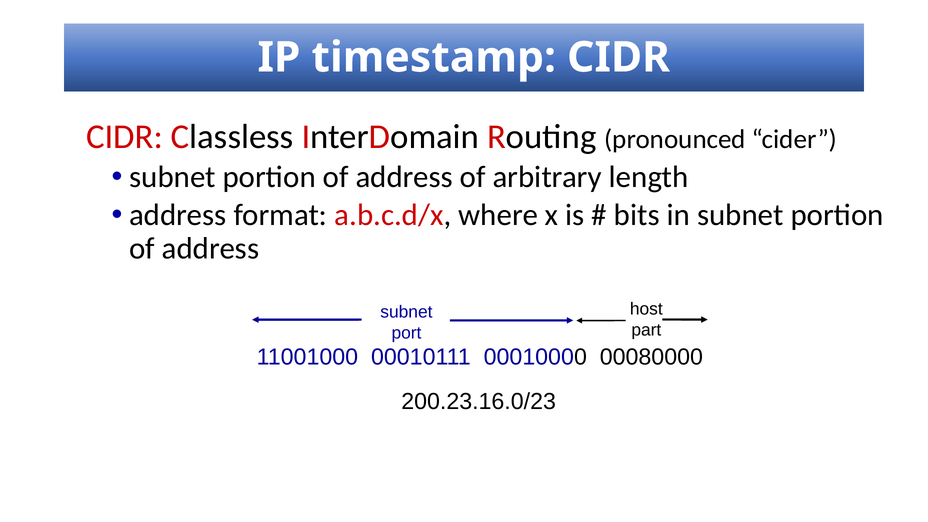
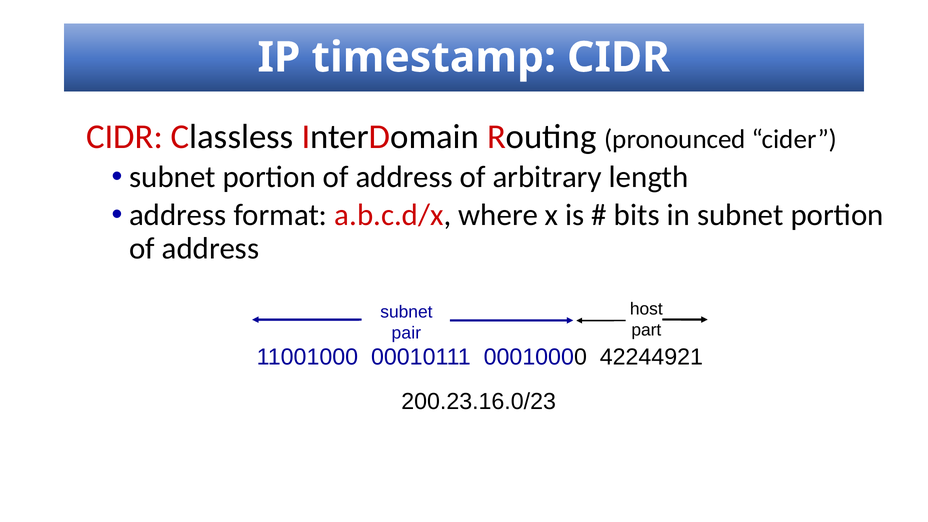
port: port -> pair (406, 333)
00080000: 00080000 -> 42244921 (651, 357)
